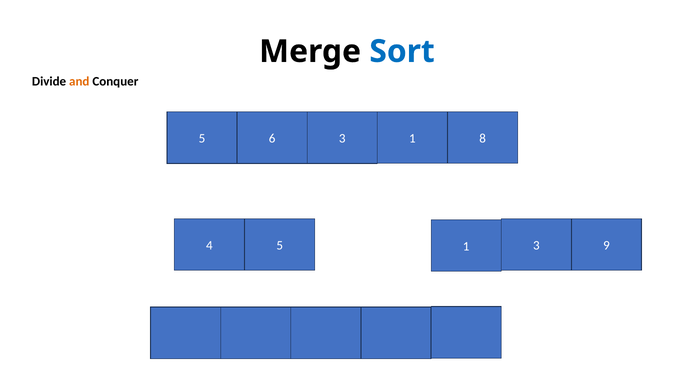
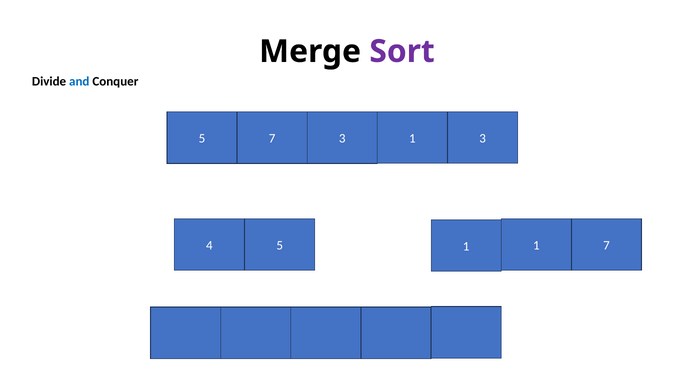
Sort colour: blue -> purple (402, 52)
and colour: orange -> blue (79, 82)
5 6: 6 -> 7 (272, 139)
1 8: 8 -> 3 (483, 139)
4 9: 9 -> 7 (606, 246)
1 3: 3 -> 1 (536, 246)
